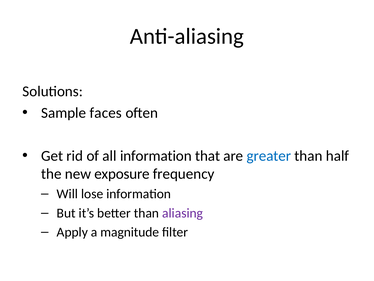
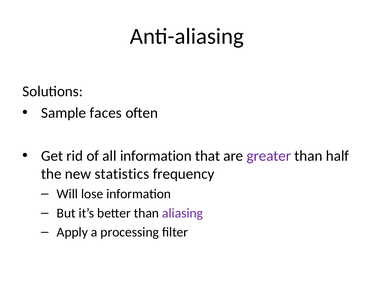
greater colour: blue -> purple (269, 156)
exposure: exposure -> statistics (122, 174)
magnitude: magnitude -> processing (130, 232)
